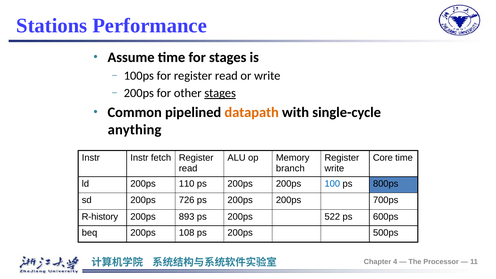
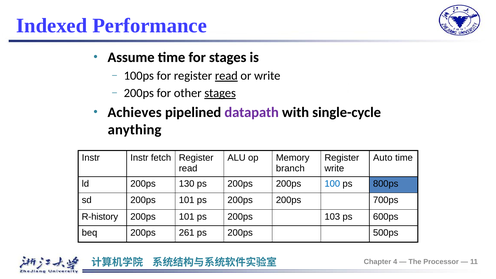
Stations: Stations -> Indexed (52, 26)
read underline: none -> present (226, 76)
Common: Common -> Achieves (135, 112)
datapath colour: orange -> purple (252, 112)
Core: Core -> Auto (383, 158)
110: 110 -> 130 (187, 184)
sd 200ps 726: 726 -> 101 (187, 200)
893: 893 -> 101 (187, 217)
522: 522 -> 103 (332, 217)
108: 108 -> 261 (187, 233)
